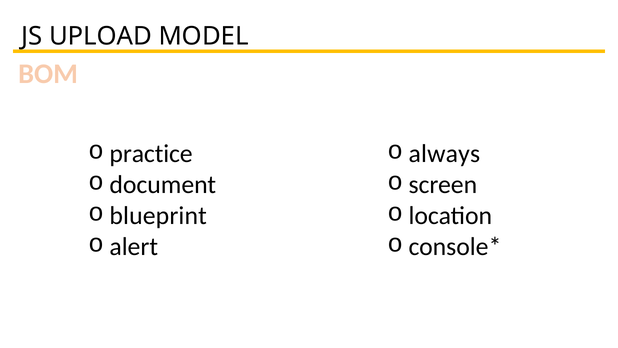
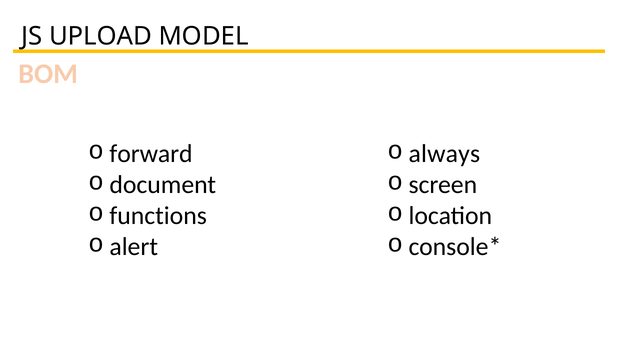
practice: practice -> forward (151, 154)
blueprint: blueprint -> functions (158, 216)
